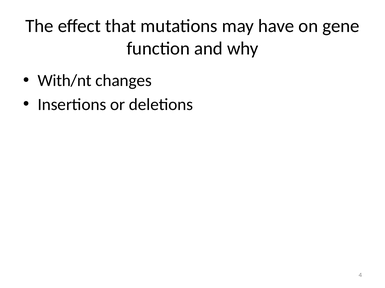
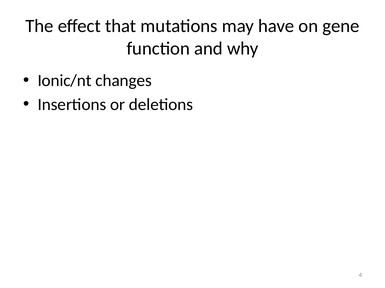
With/nt: With/nt -> Ionic/nt (65, 81)
